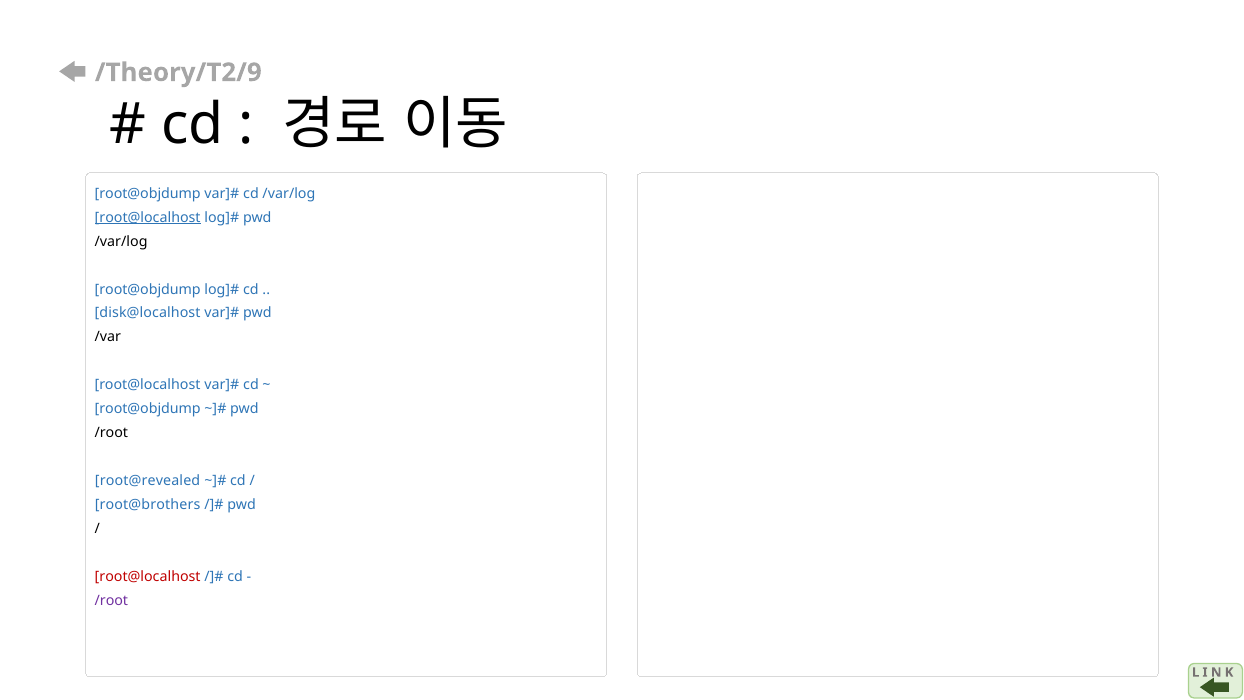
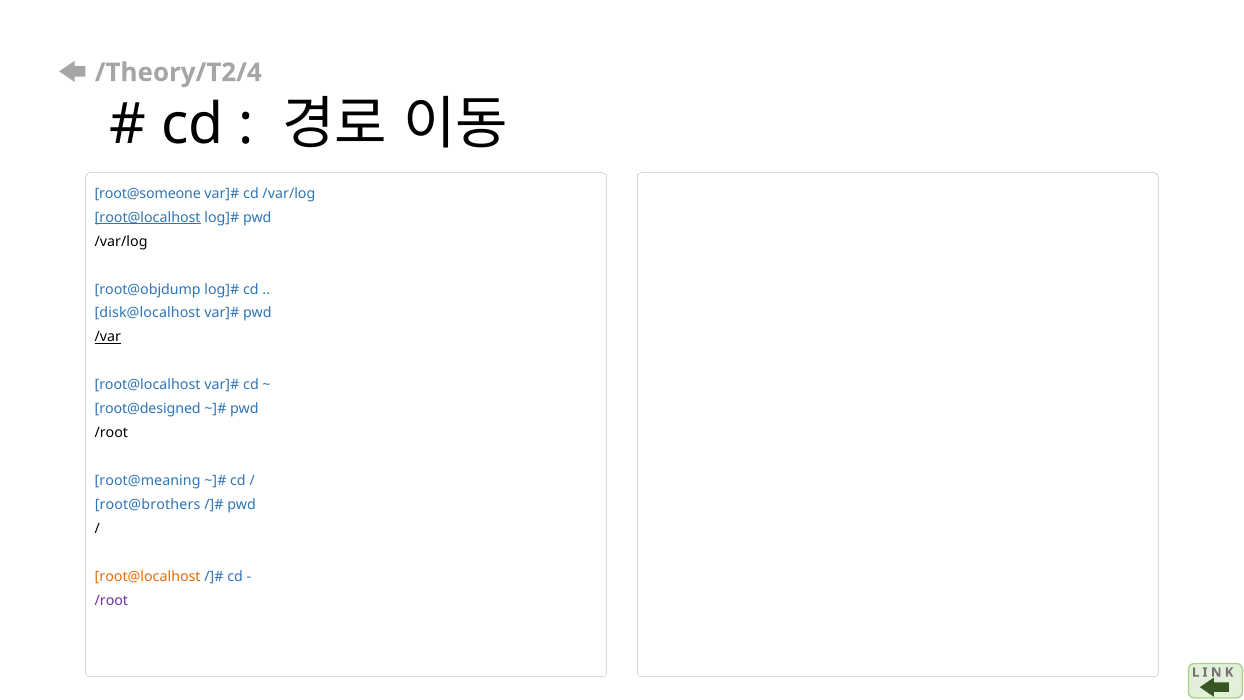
/Theory/T2/9: /Theory/T2/9 -> /Theory/T2/4 (178, 72)
root@objdump: root@objdump -> root@someone (148, 193)
/var underline: none -> present (108, 337)
root@objdump: root@objdump -> root@designed (148, 409)
root@revealed: root@revealed -> root@meaning (148, 481)
root@localhost colour: red -> orange (148, 577)
